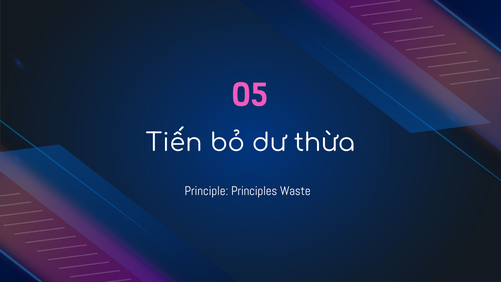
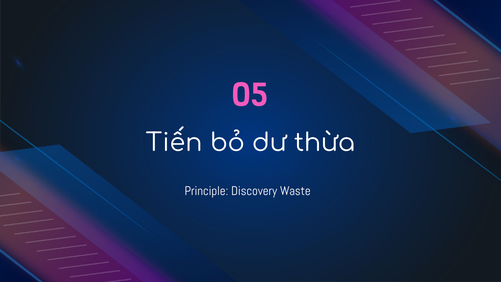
Principles: Principles -> Discovery (254, 191)
